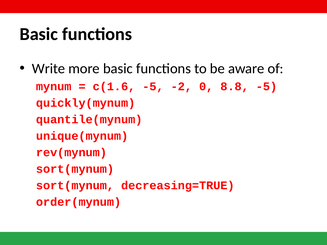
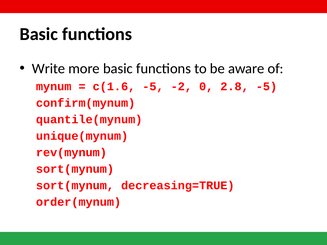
8.8: 8.8 -> 2.8 (235, 87)
quickly(mynum: quickly(mynum -> confirm(mynum (86, 103)
